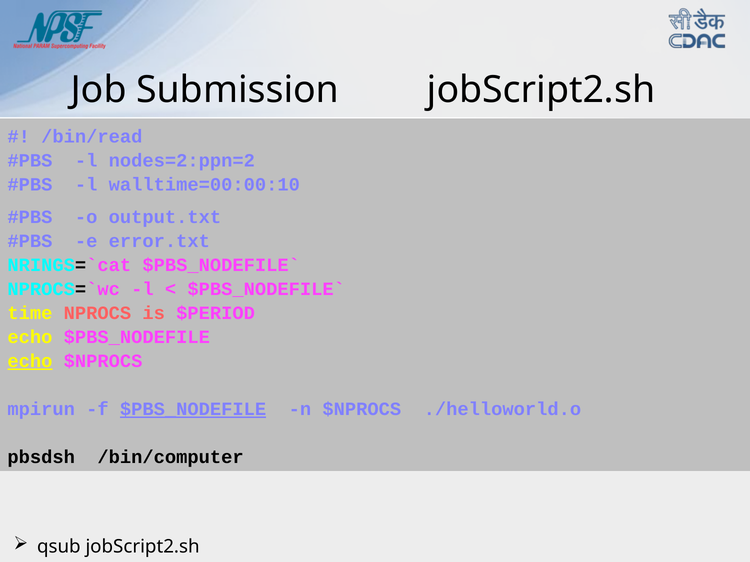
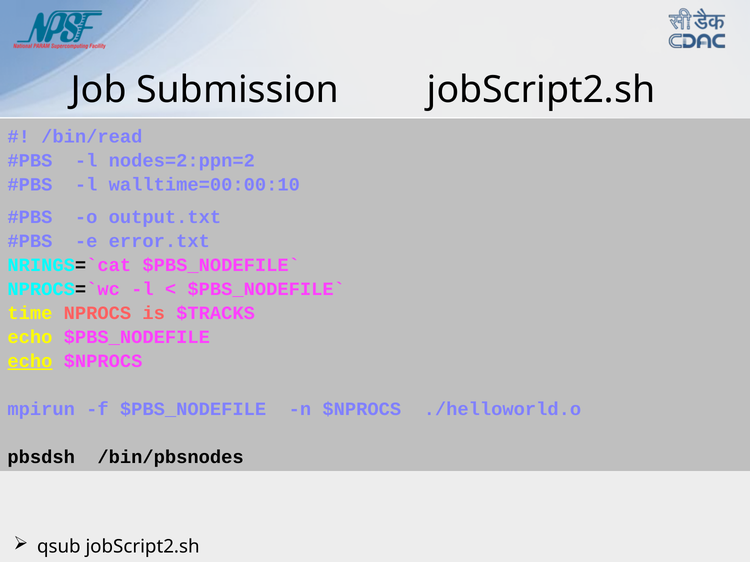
$PERIOD: $PERIOD -> $TRACKS (216, 313)
$PBS_NODEFILE underline: present -> none (193, 410)
/bin/computer: /bin/computer -> /bin/pbsnodes (171, 458)
